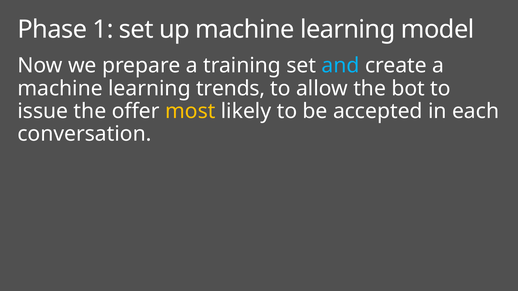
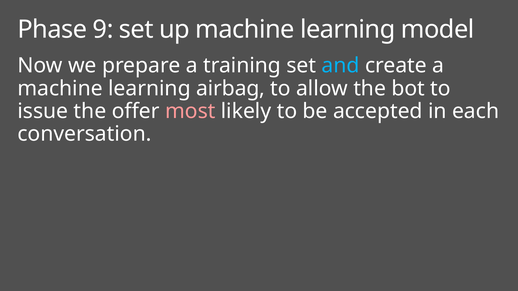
1: 1 -> 9 (103, 30)
trends: trends -> airbag (231, 88)
most colour: yellow -> pink (190, 111)
